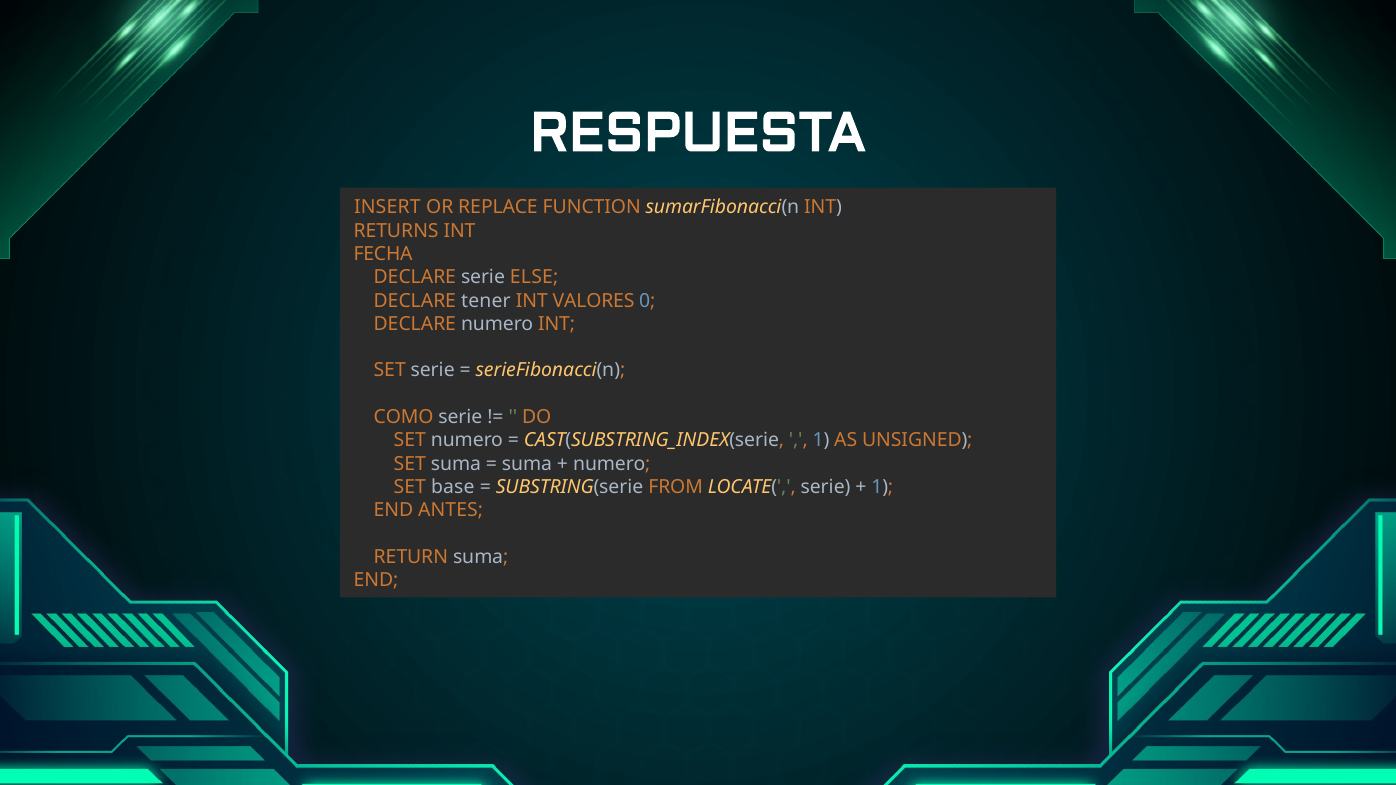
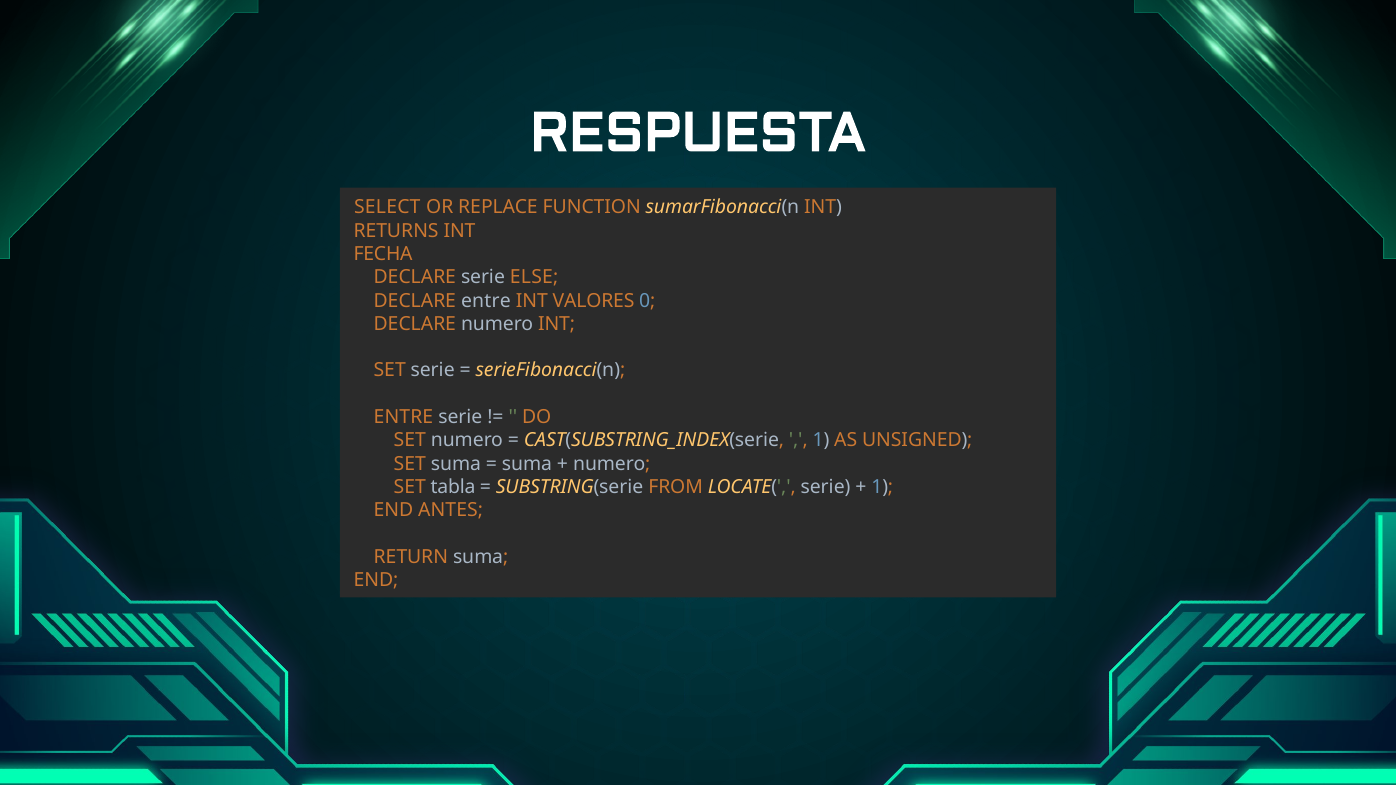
INSERT: INSERT -> SELECT (387, 208)
DECLARE tener: tener -> entre (486, 301)
COMO: COMO -> ENTRE (403, 417)
base: base -> tabla (453, 487)
